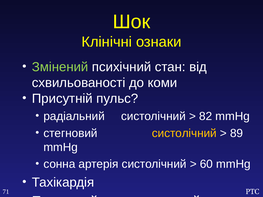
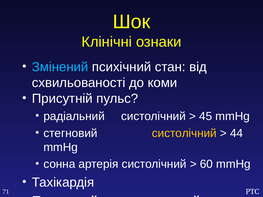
Змінений colour: light green -> light blue (60, 67)
82: 82 -> 45 (206, 116)
89: 89 -> 44 (236, 133)
